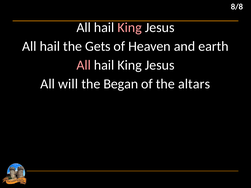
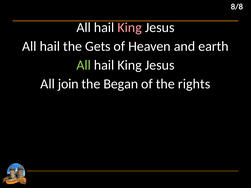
All colour: pink -> light green (84, 65)
will: will -> join (68, 84)
altars: altars -> rights (194, 84)
